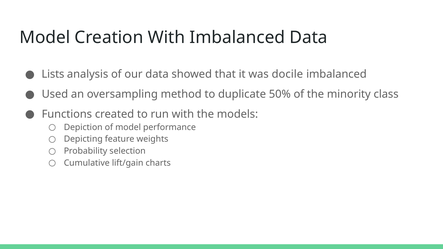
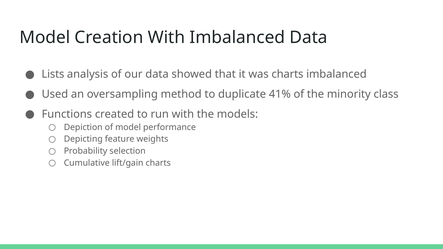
was docile: docile -> charts (287, 74)
50%: 50% -> 41% (280, 94)
